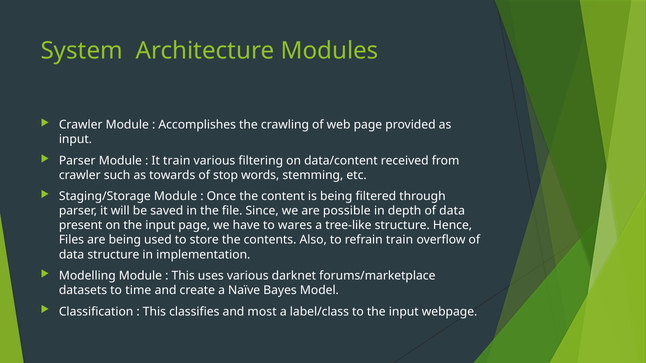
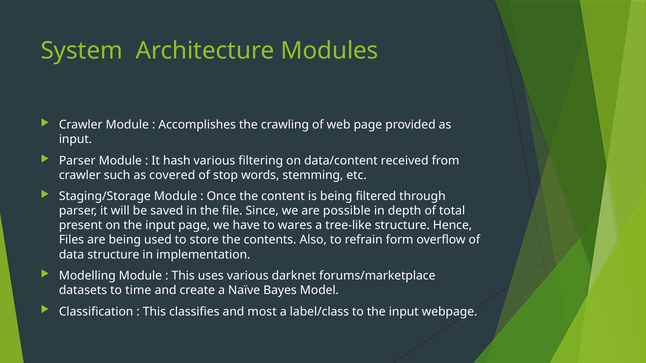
It train: train -> hash (177, 161)
towards: towards -> covered (172, 175)
depth of data: data -> total (452, 211)
refrain train: train -> form (400, 240)
